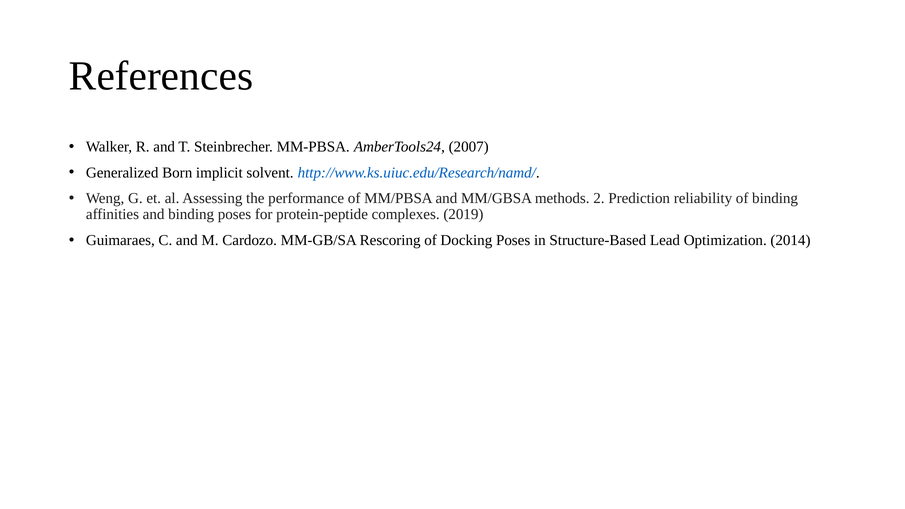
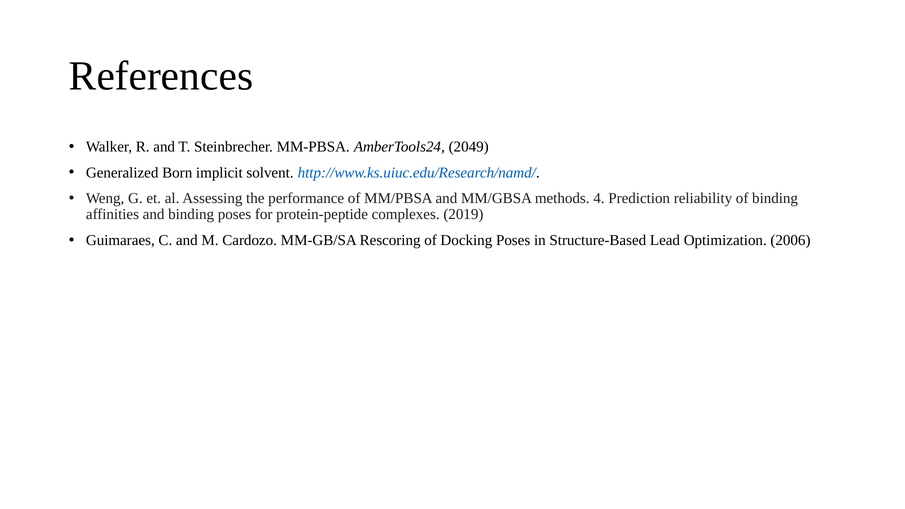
2007: 2007 -> 2049 (469, 147)
2: 2 -> 4 (599, 198)
2014: 2014 -> 2006 (790, 240)
